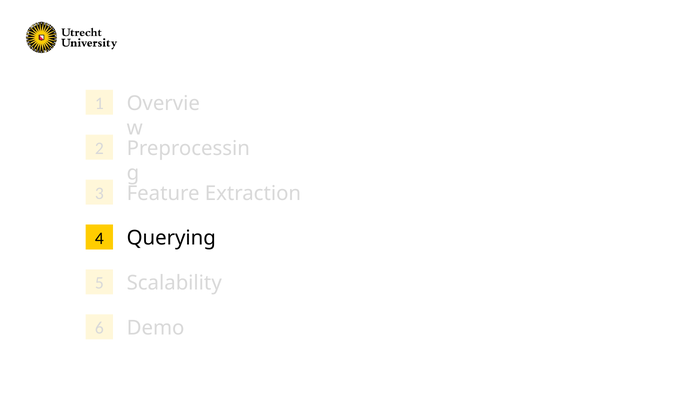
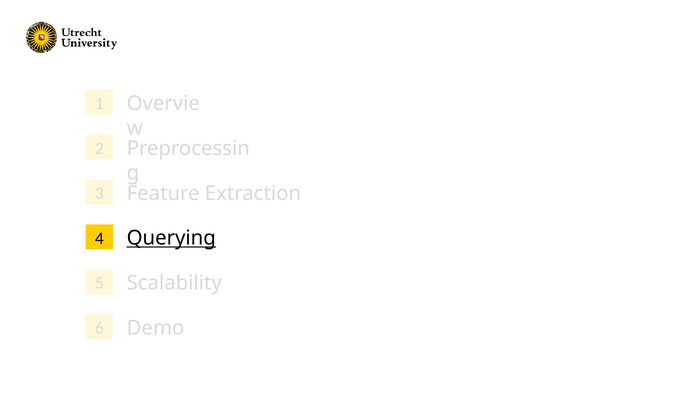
Querying underline: none -> present (171, 238)
